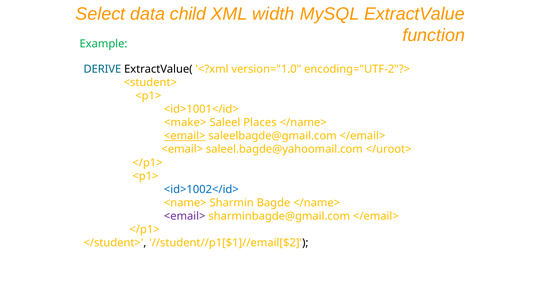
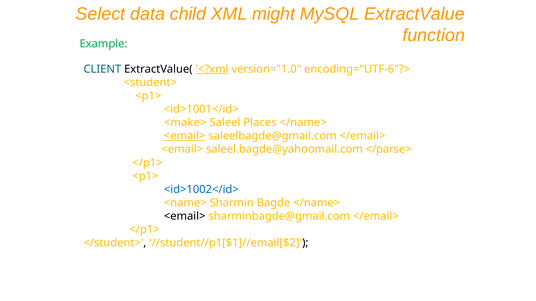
width: width -> might (274, 14)
DERIVE: DERIVE -> CLIENT (102, 69)
<?xml underline: none -> present (212, 69)
encoding="UTF-2"?>: encoding="UTF-2"?> -> encoding="UTF-6"?> (357, 69)
</uroot>: </uroot> -> </parse> (389, 150)
<email> colour: purple -> black (185, 217)
